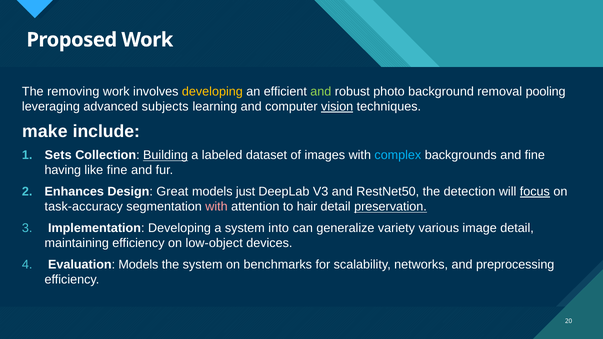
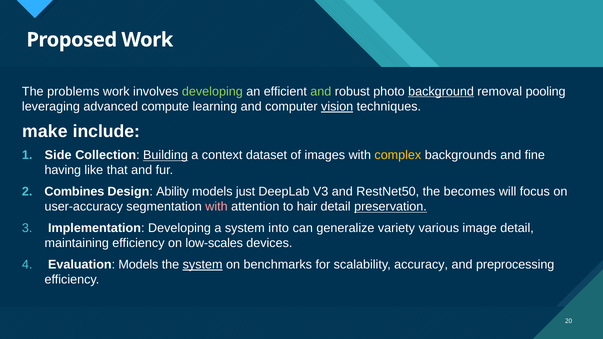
removing: removing -> problems (73, 91)
developing colour: yellow -> light green (212, 91)
background underline: none -> present (441, 91)
subjects: subjects -> compute (165, 107)
Sets: Sets -> Side (58, 155)
labeled: labeled -> context (222, 155)
complex colour: light blue -> yellow (398, 155)
like fine: fine -> that (117, 170)
Enhances: Enhances -> Combines (74, 192)
Great: Great -> Ability (173, 192)
detection: detection -> becomes (469, 192)
focus underline: present -> none (535, 192)
task-accuracy: task-accuracy -> user-accuracy (84, 207)
low-object: low-object -> low-scales (214, 243)
system underline: none -> present (203, 265)
networks: networks -> accuracy (421, 265)
